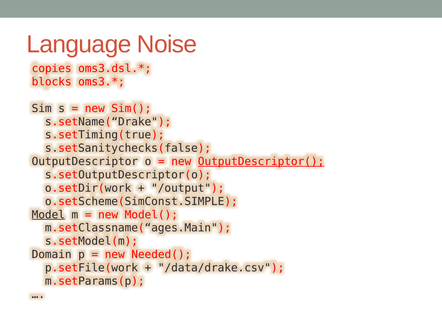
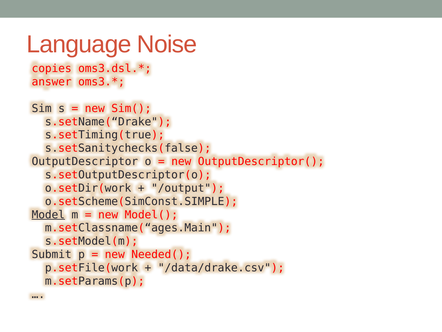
blocks: blocks -> answer (52, 82)
OutputDescriptor( underline: present -> none (261, 161)
Domain: Domain -> Submit (52, 254)
